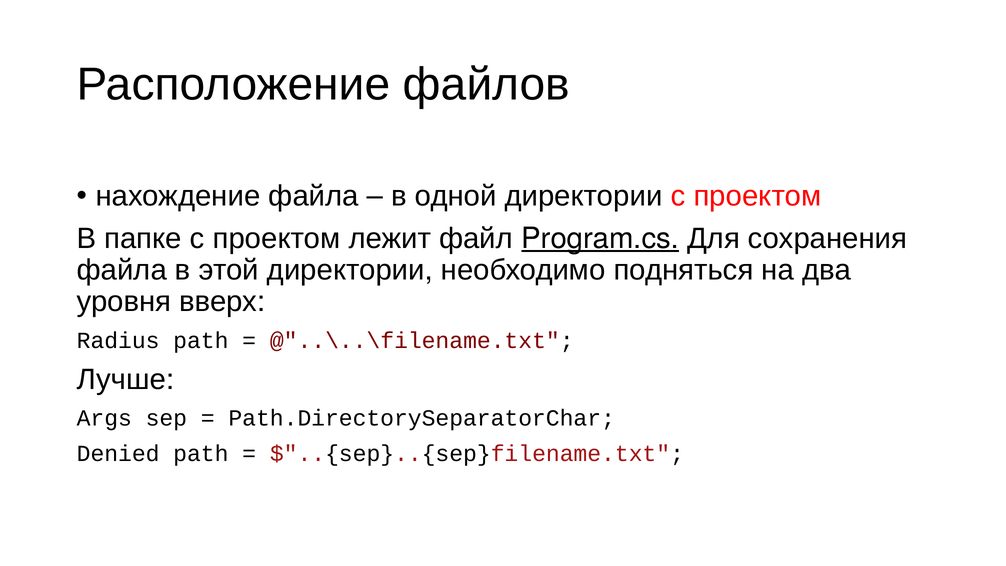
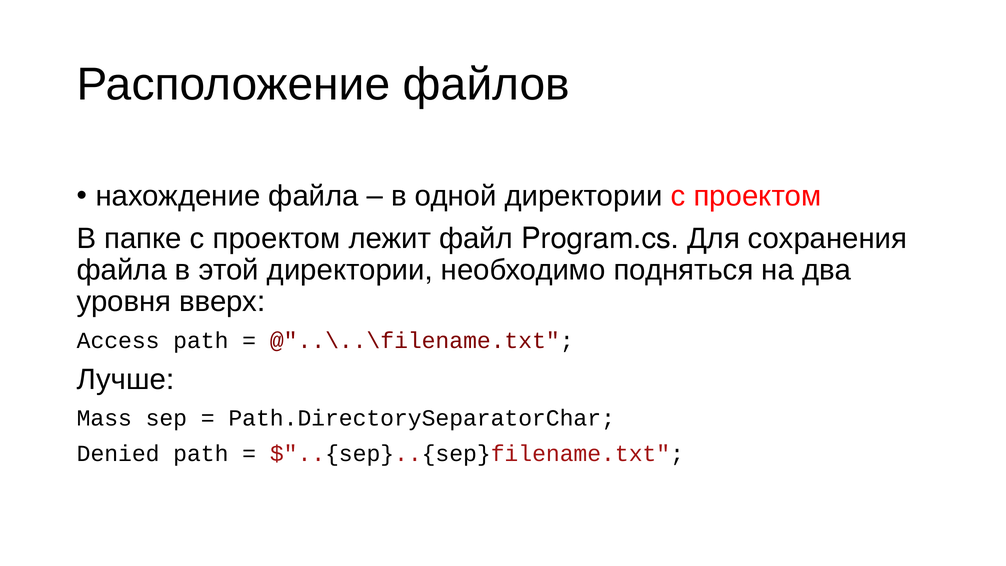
Program.cs underline: present -> none (600, 238)
Radius: Radius -> Access (118, 341)
Args: Args -> Mass (104, 418)
